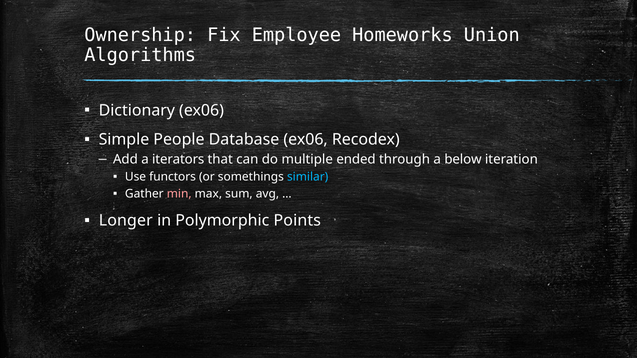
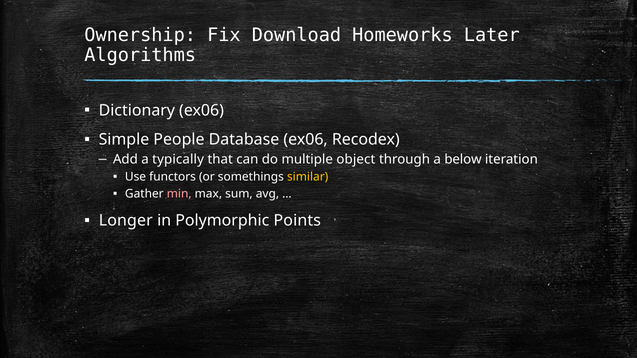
Employee: Employee -> Download (296, 35)
Union: Union -> Later (492, 35)
iterators: iterators -> typically (178, 159)
ended: ended -> object (356, 159)
similar colour: light blue -> yellow (308, 177)
